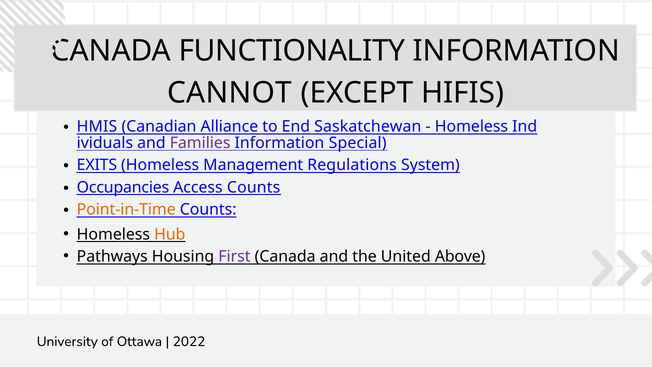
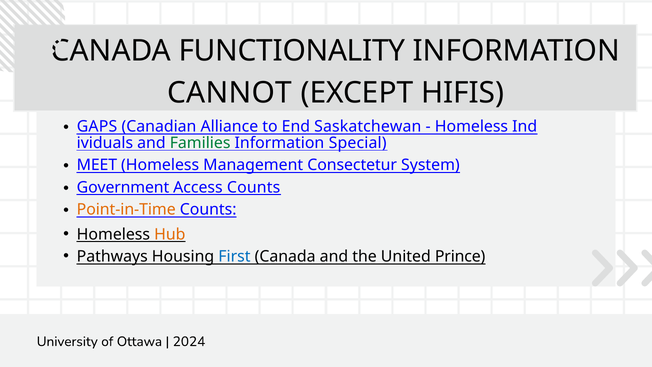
HMIS: HMIS -> GAPS (97, 127)
Families colour: purple -> green (200, 143)
EXITS: EXITS -> MEET (97, 165)
Regulations: Regulations -> Consectetur (352, 165)
Occupancies: Occupancies -> Government (123, 187)
First colour: purple -> blue (234, 256)
Above: Above -> Prince (460, 256)
2022: 2022 -> 2024 (189, 341)
